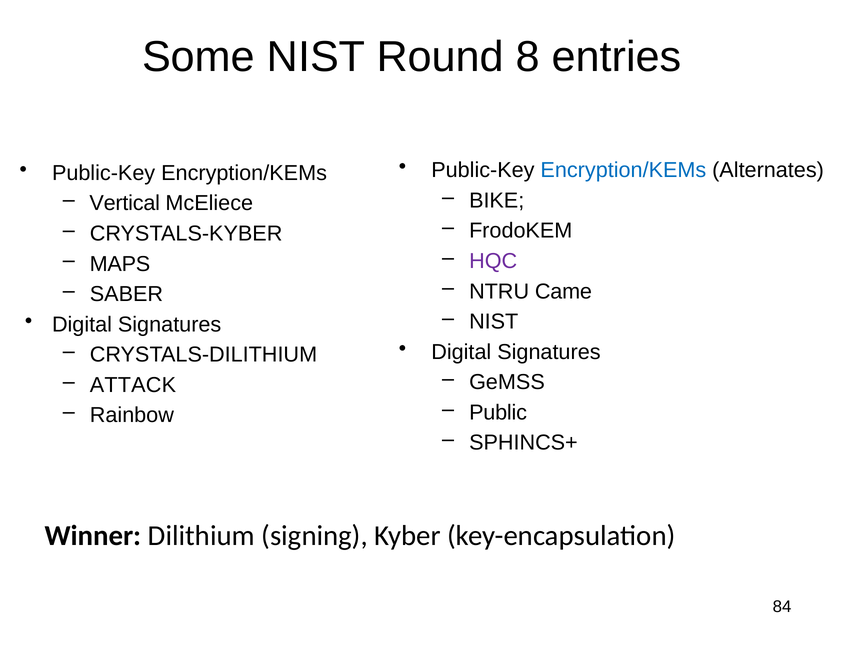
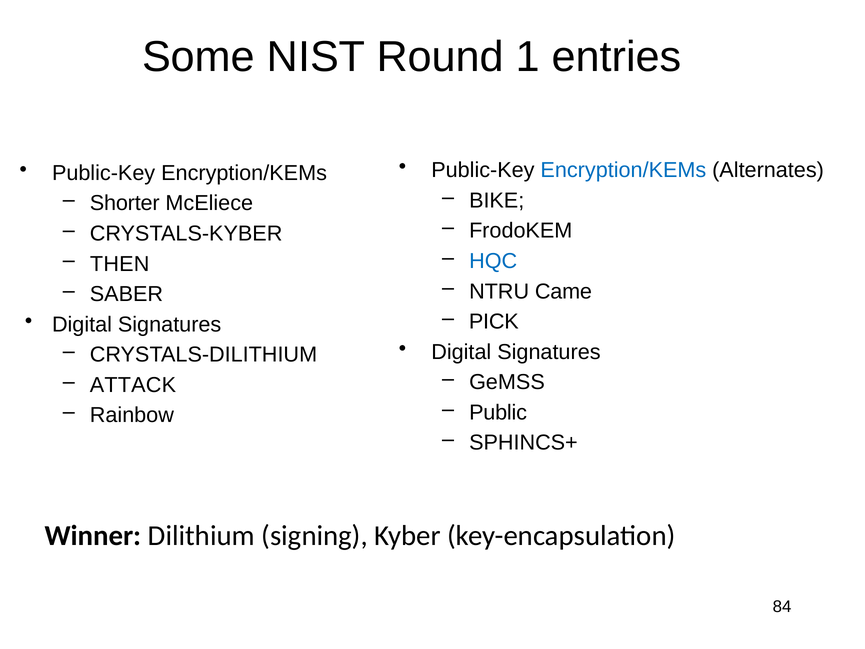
8: 8 -> 1 (528, 57)
Vertical: Vertical -> Shorter (125, 203)
HQC colour: purple -> blue (493, 261)
MAPS: MAPS -> THEN (120, 264)
NIST: NIST -> PICK (494, 322)
